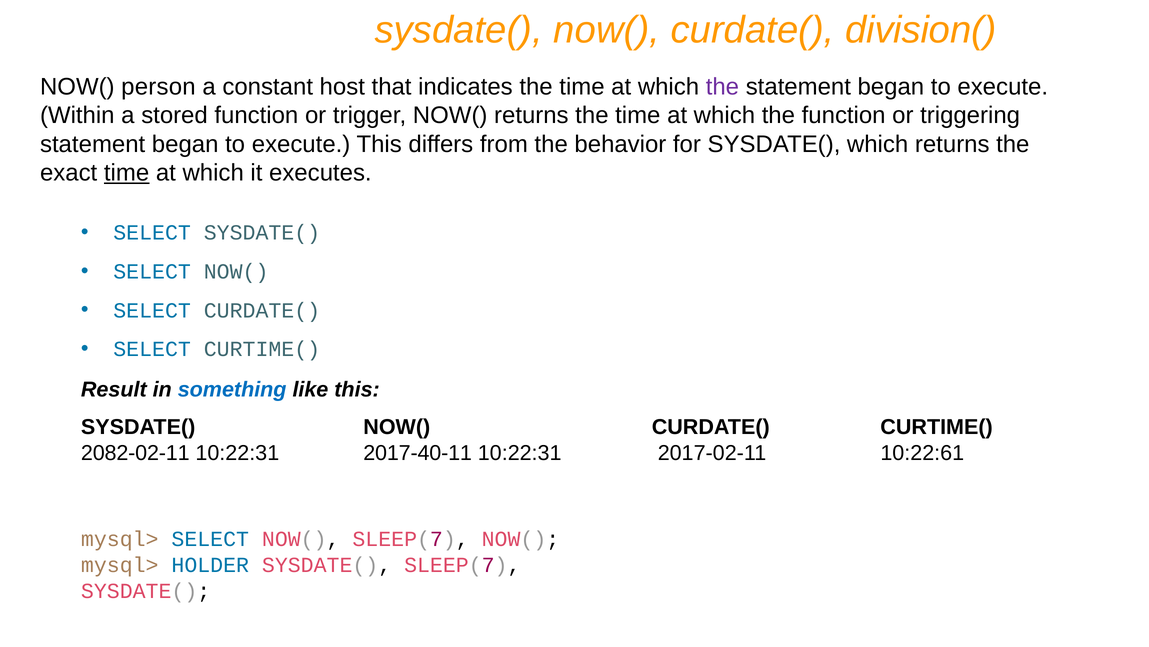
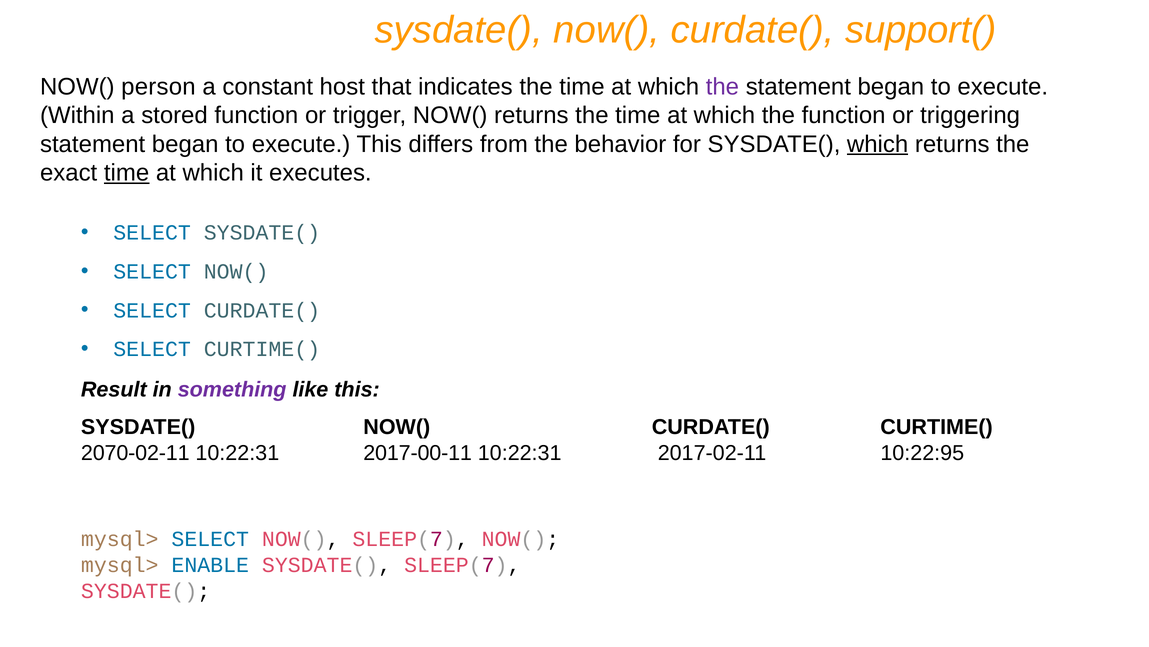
division(: division( -> support( (921, 30)
which underline: none -> present (878, 144)
something colour: blue -> purple (232, 389)
2082-02-11: 2082-02-11 -> 2070-02-11 (135, 452)
2017-40-11: 2017-40-11 -> 2017-00-11 (418, 452)
10:22:61: 10:22:61 -> 10:22:95 (922, 452)
HOLDER: HOLDER -> ENABLE (210, 564)
